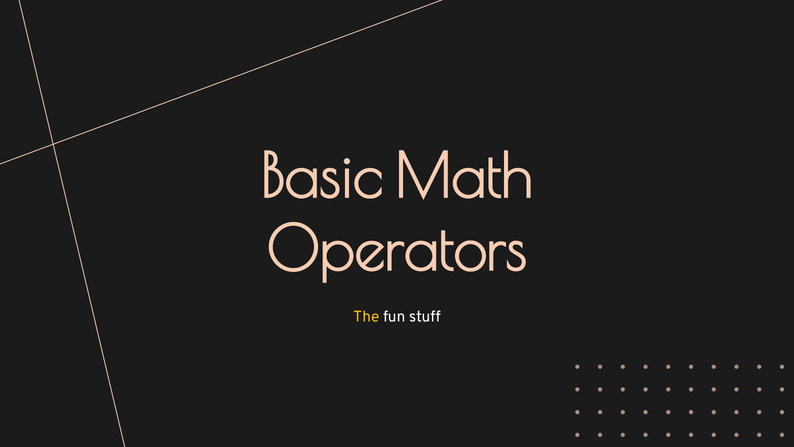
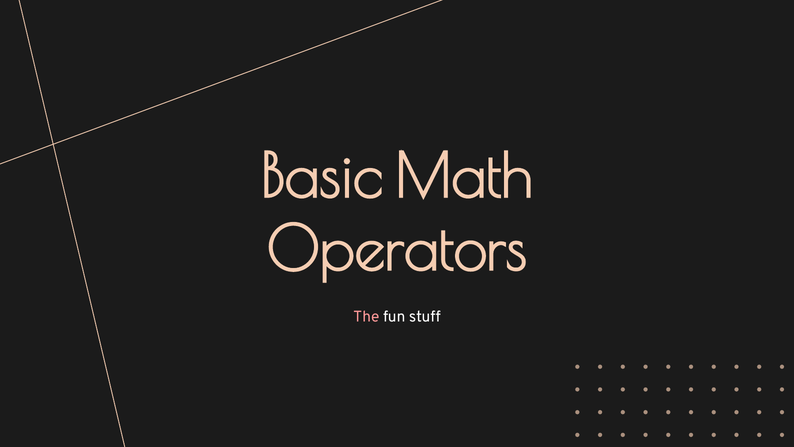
The colour: yellow -> pink (366, 316)
